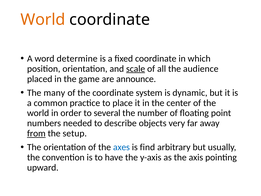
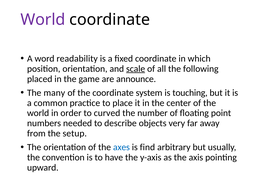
World colour: orange -> purple (43, 20)
determine: determine -> readability (77, 58)
audience: audience -> following (201, 69)
dynamic: dynamic -> touching (190, 93)
several: several -> curved (107, 113)
from underline: present -> none (36, 133)
